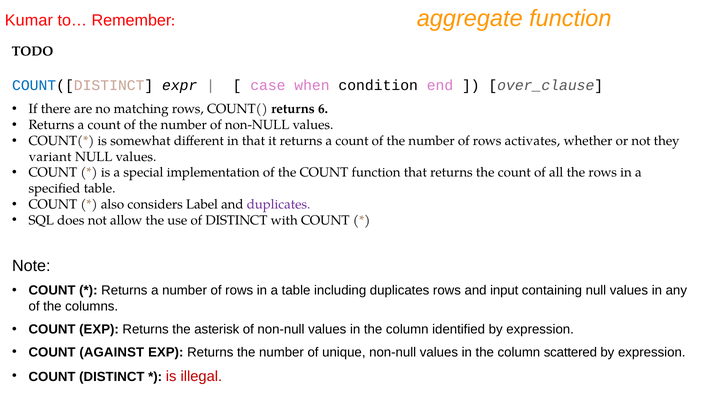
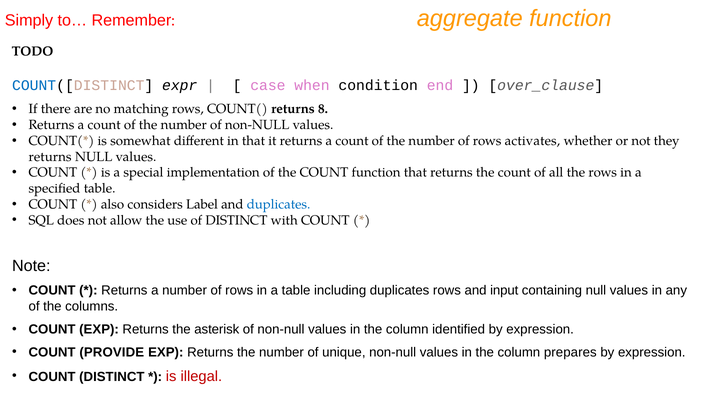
Kumar: Kumar -> Simply (29, 20)
6: 6 -> 8 (323, 109)
variant: variant -> returns (50, 157)
duplicates colour: purple -> blue (279, 204)
AGAINST: AGAINST -> PROVIDE (112, 352)
scattered: scattered -> prepares (570, 352)
